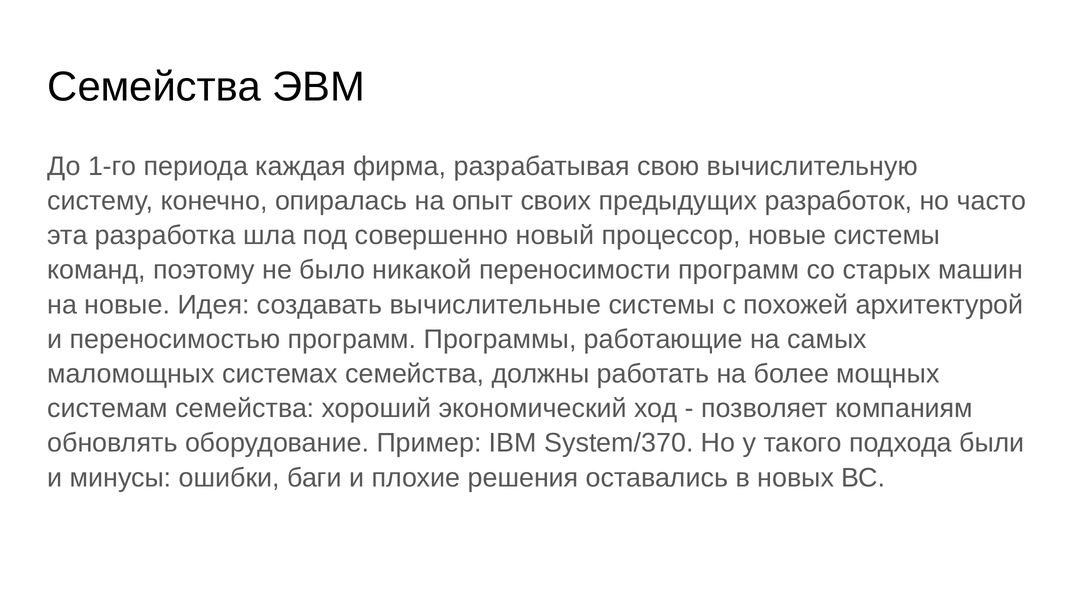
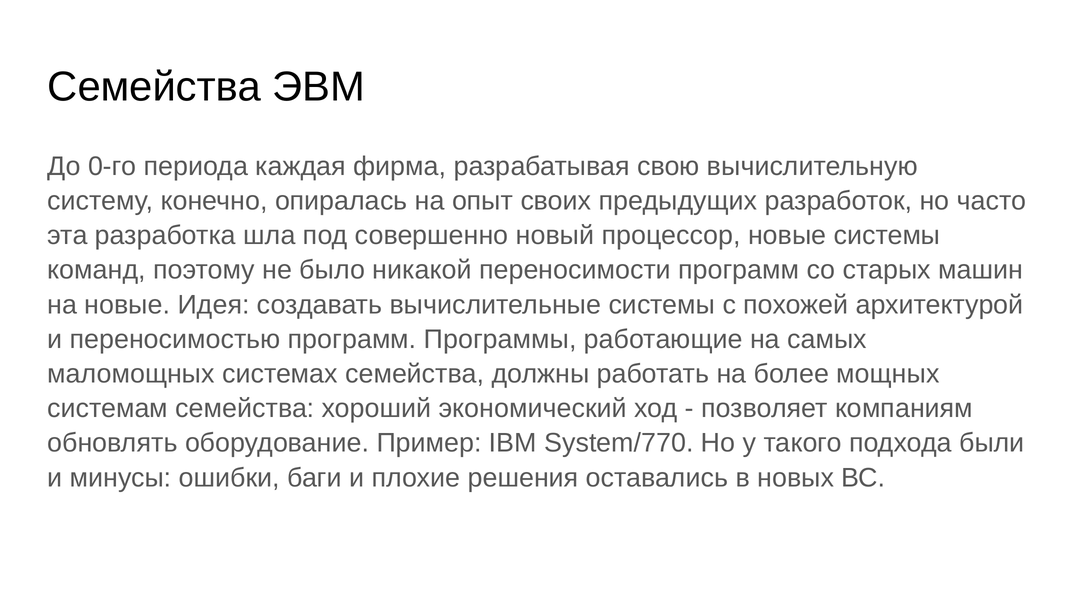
1-го: 1-го -> 0-го (112, 166)
System/370: System/370 -> System/770 (619, 443)
